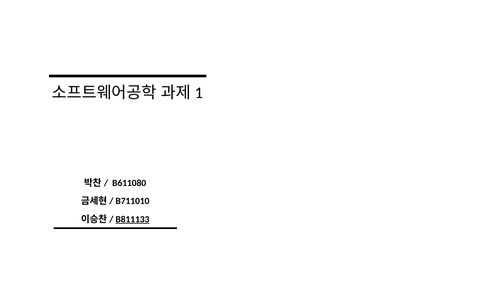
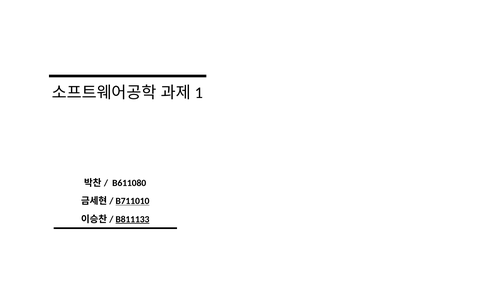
B711010 underline: none -> present (132, 201)
